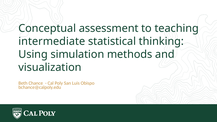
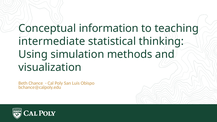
assessment: assessment -> information (109, 28)
